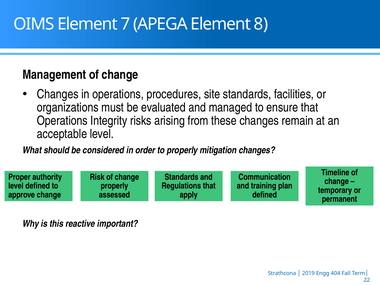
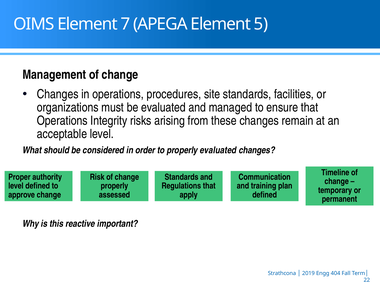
8: 8 -> 5 (261, 24)
properly mitigation: mitigation -> evaluated (218, 150)
